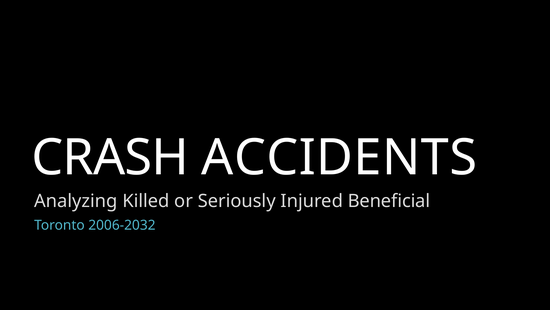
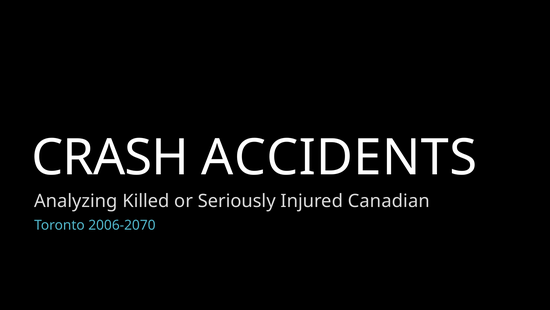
Beneficial: Beneficial -> Canadian (389, 201)
2006-2032: 2006-2032 -> 2006-2070 (122, 225)
